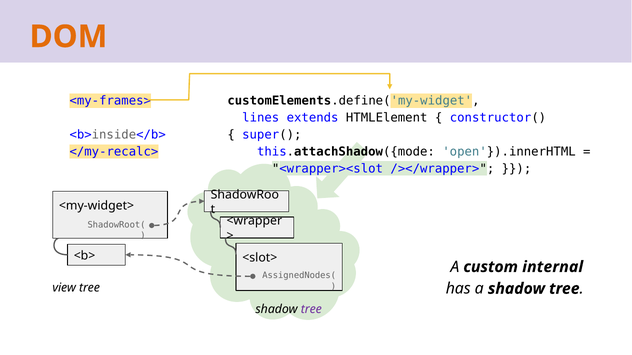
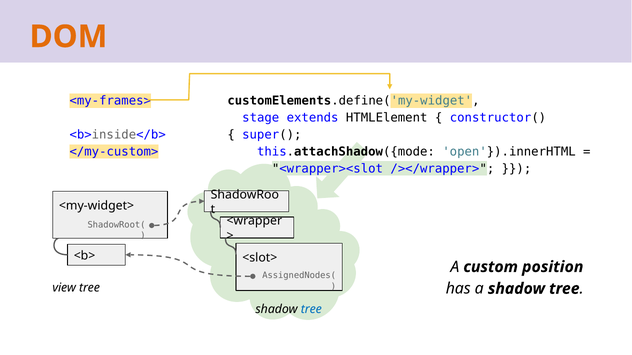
lines: lines -> stage (261, 118)
</my-recalc>: </my-recalc> -> </my-custom> (114, 152)
internal: internal -> position (553, 267)
tree colour: purple -> blue (311, 310)
